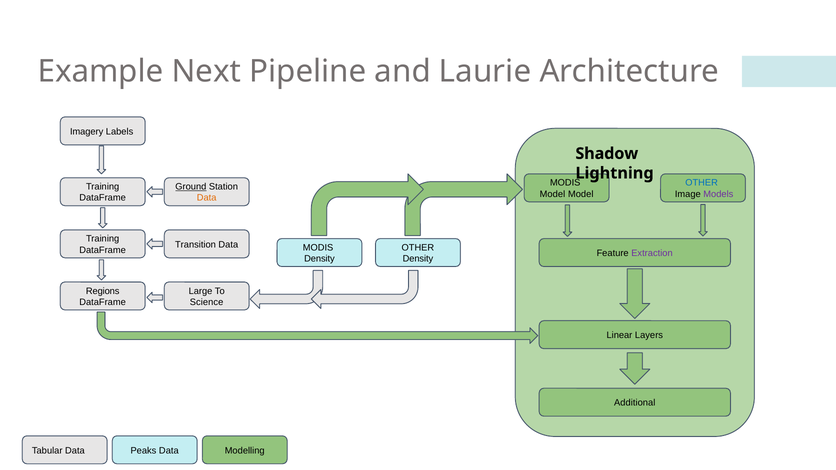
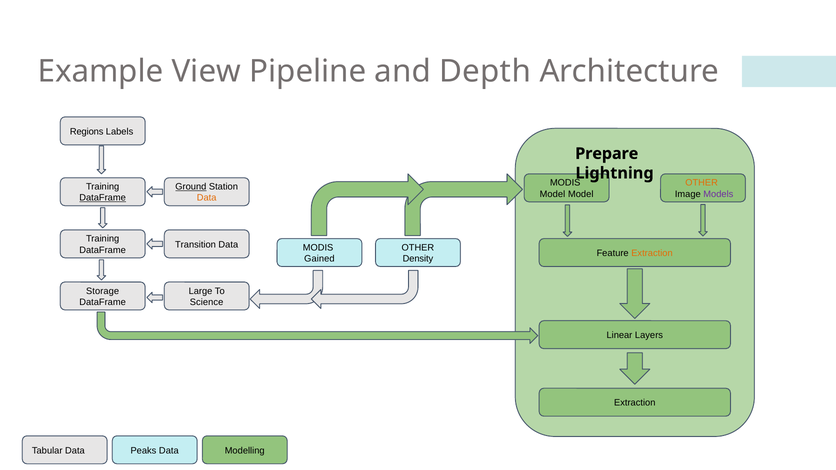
Next: Next -> View (206, 71)
Laurie: Laurie -> Depth (485, 71)
Imagery: Imagery -> Regions (87, 132)
Shadow: Shadow -> Prepare (607, 154)
OTHER colour: blue -> orange (702, 183)
DataFrame underline: none -> present (103, 198)
Extraction colour: purple -> orange (652, 253)
Density: Density -> Gained (319, 259)
Regions: Regions -> Storage (103, 291)
Additional: Additional -> Extraction (635, 403)
